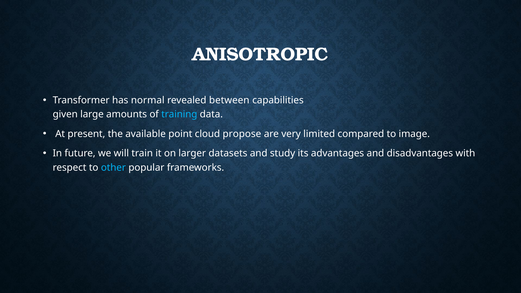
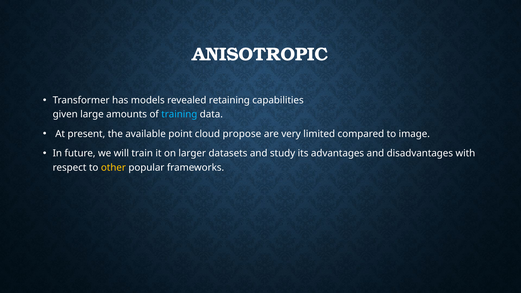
normal: normal -> models (148, 100)
between: between -> retaining (229, 100)
other colour: light blue -> yellow (113, 168)
